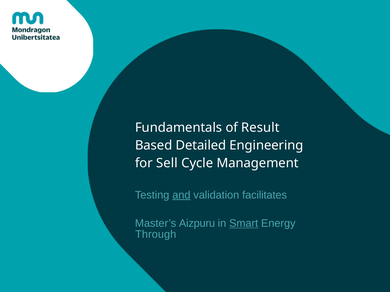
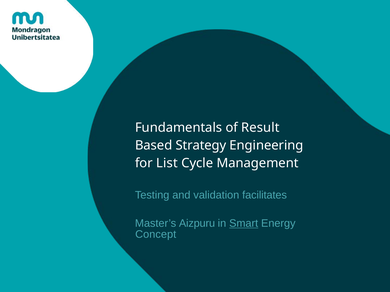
Detailed: Detailed -> Strategy (201, 146)
Sell: Sell -> List (167, 163)
and underline: present -> none (181, 195)
Through: Through -> Concept (156, 235)
